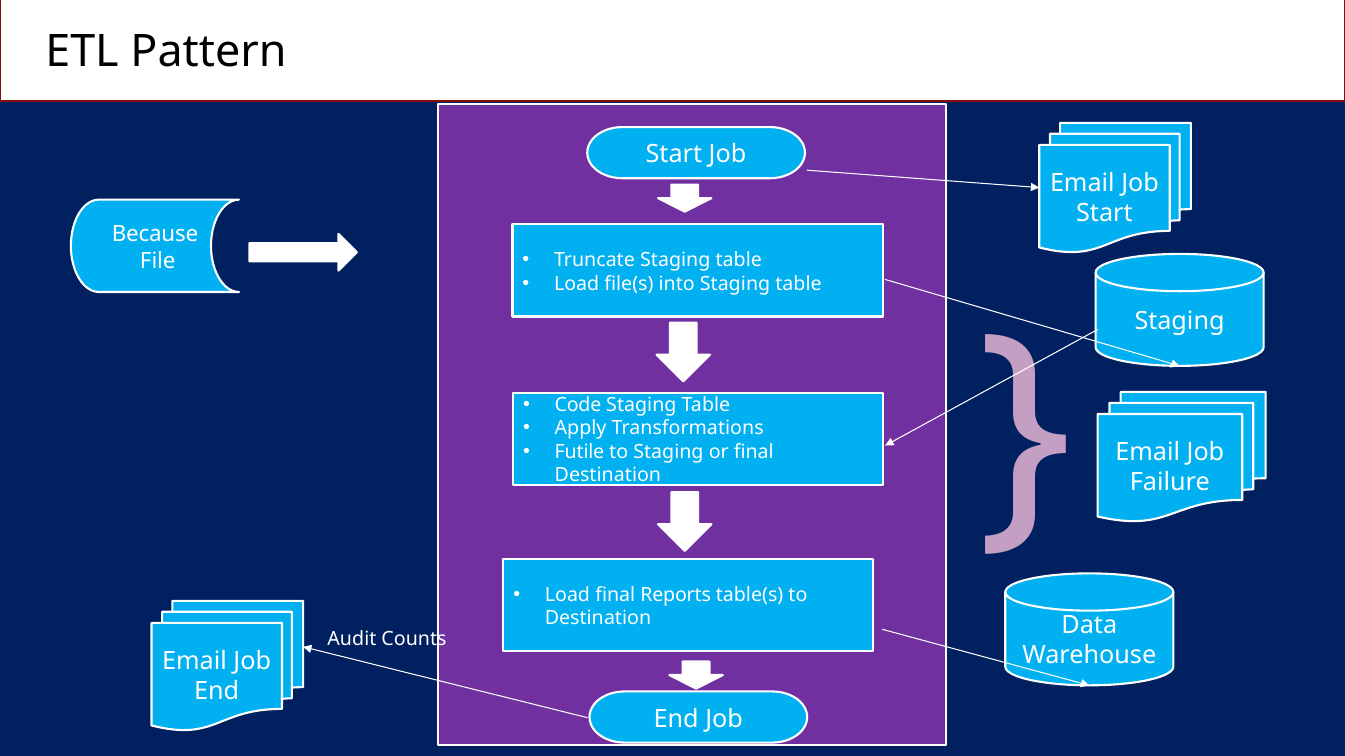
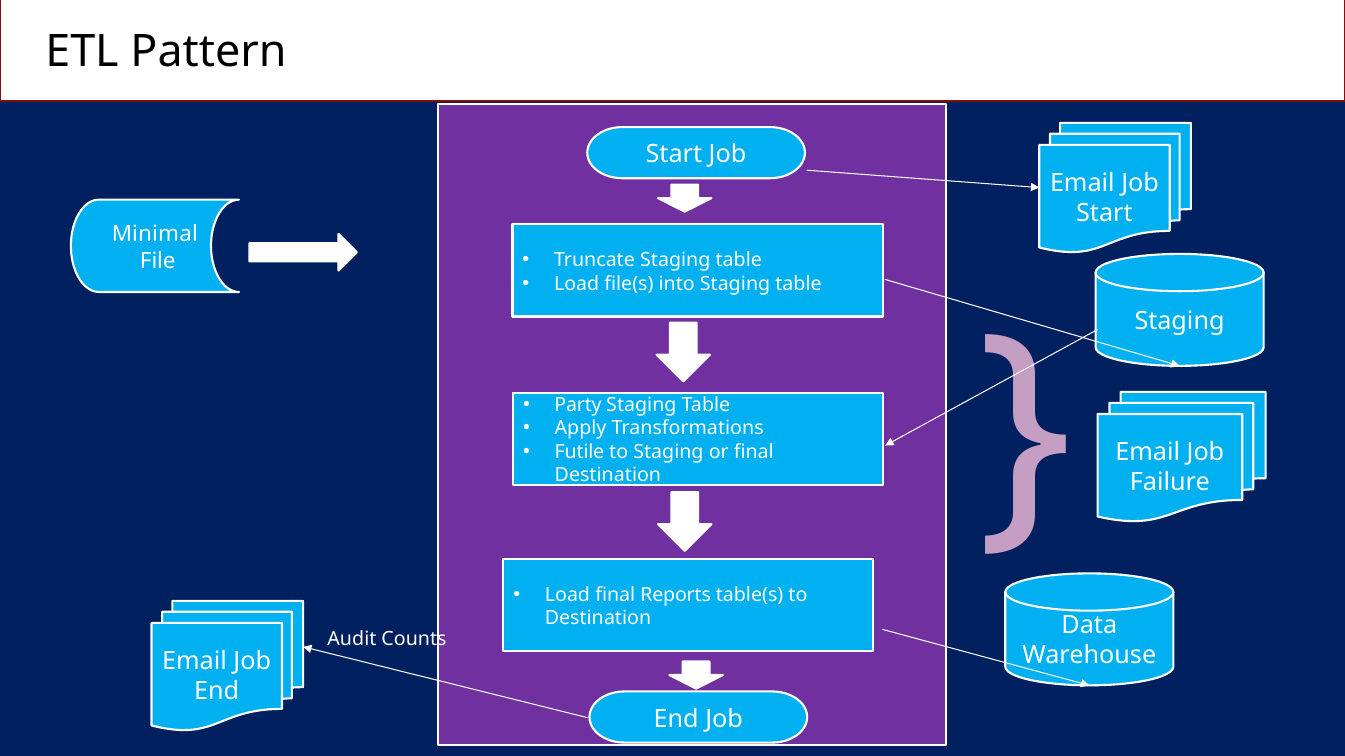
Because: Because -> Minimal (155, 234)
Code: Code -> Party (578, 405)
